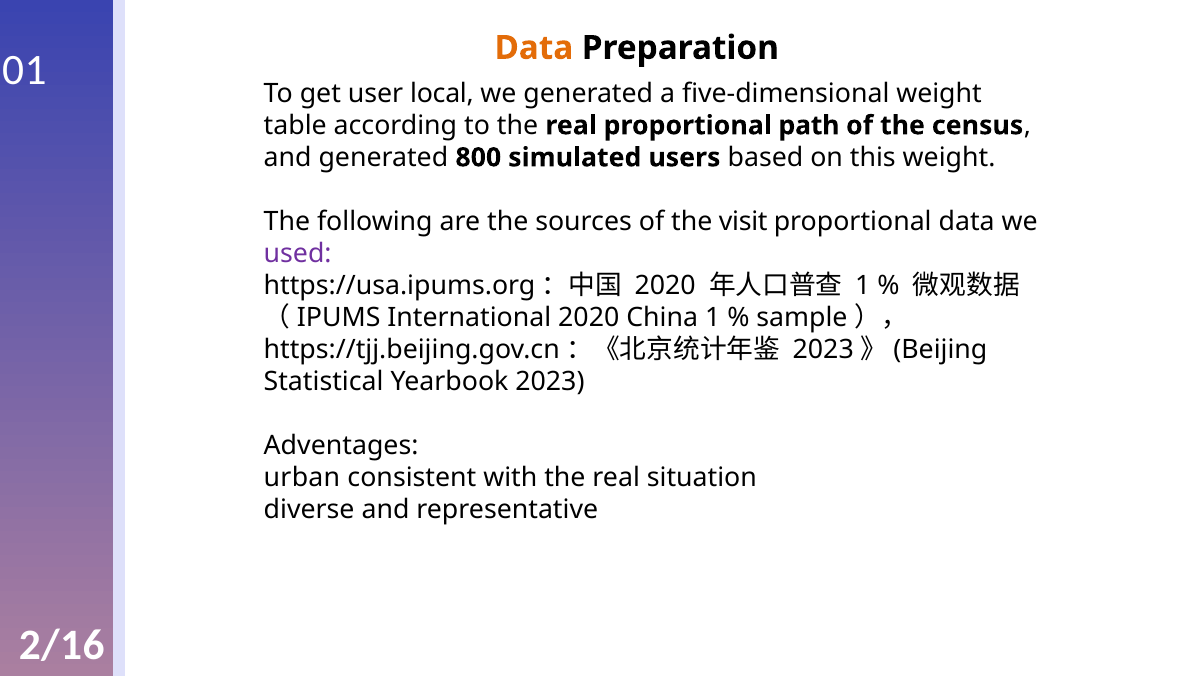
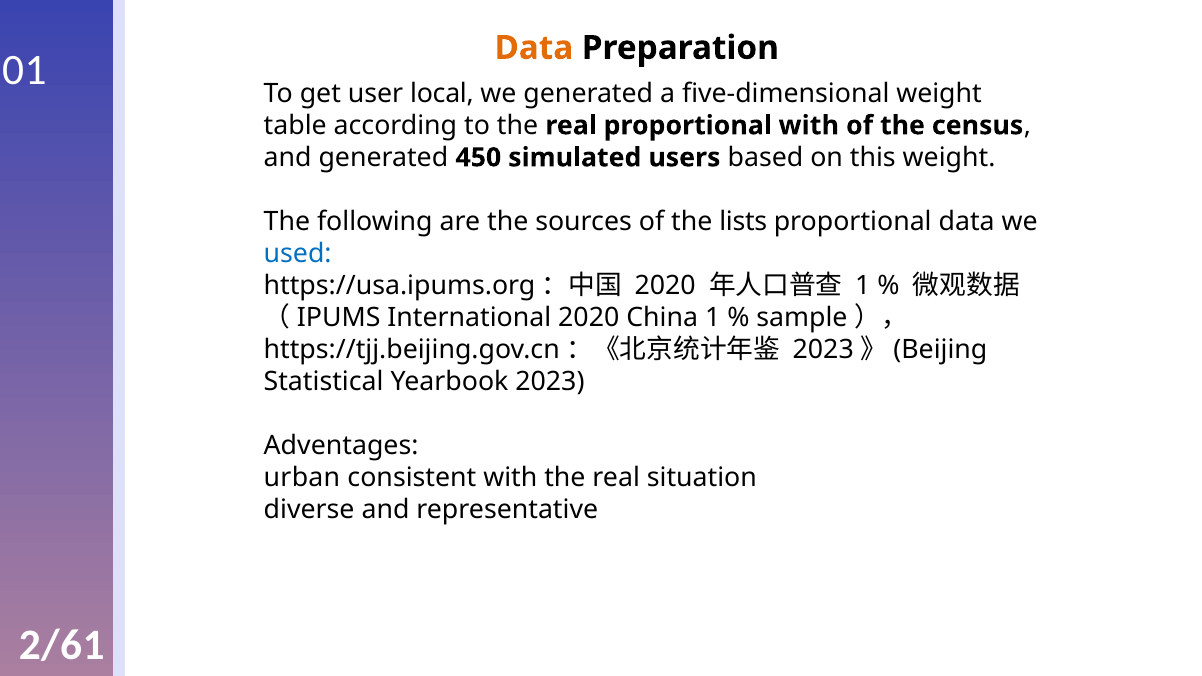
proportional path: path -> with (809, 126)
800: 800 -> 450 (478, 158)
visit: visit -> lists (743, 222)
used colour: purple -> blue (298, 254)
2/16: 2/16 -> 2/61 (62, 645)
